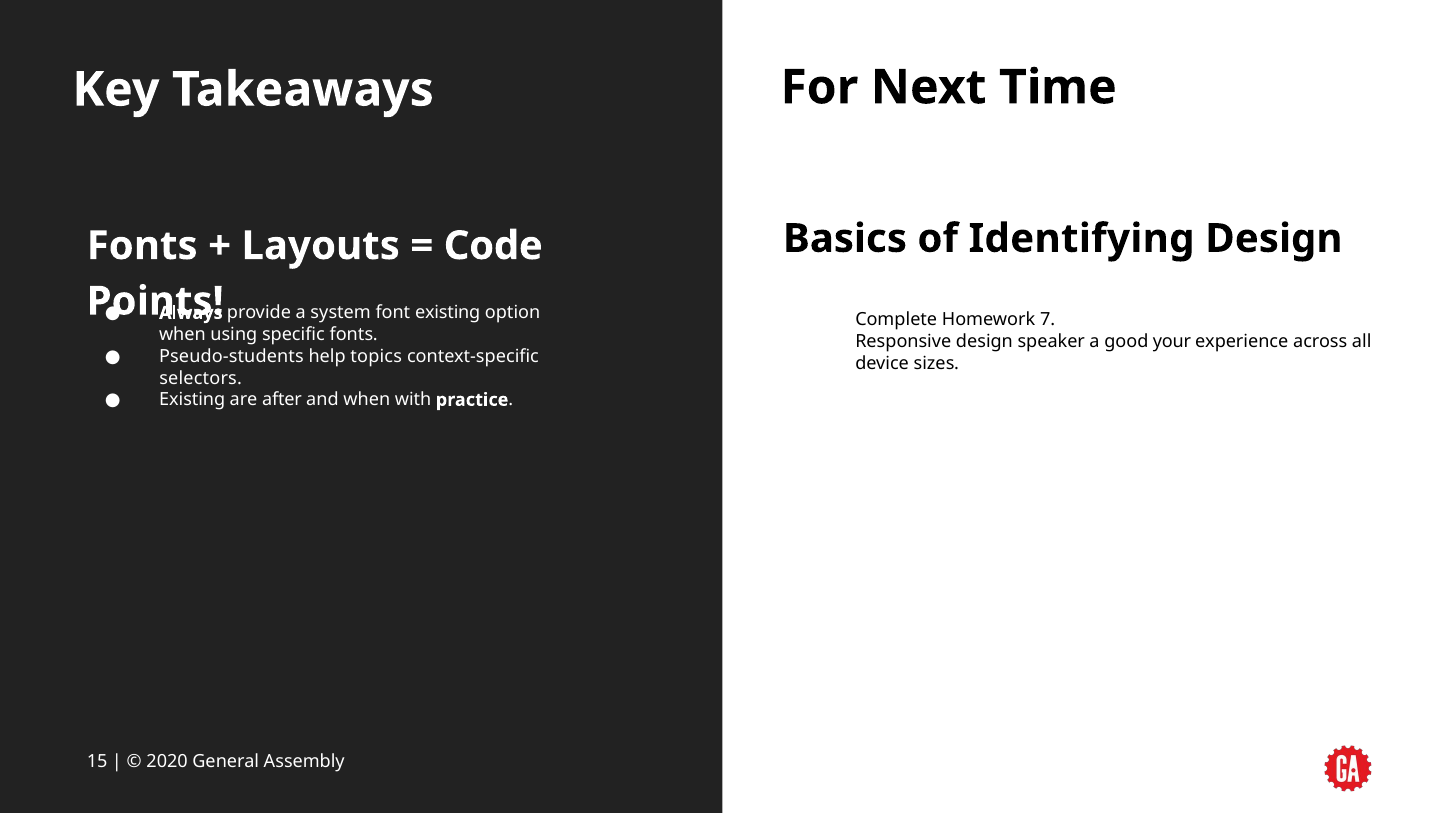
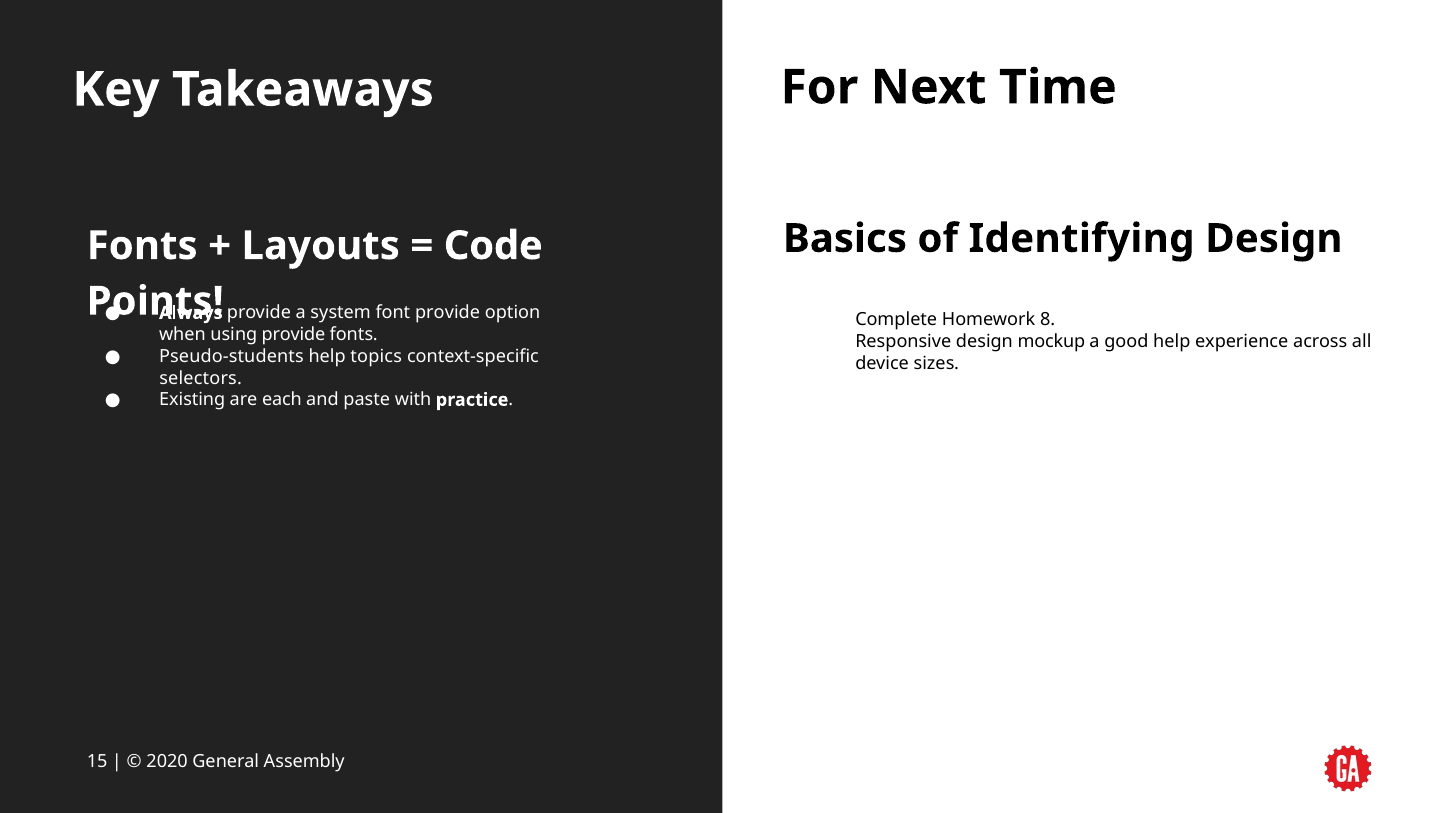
font existing: existing -> provide (448, 313)
7: 7 -> 8 (1048, 320)
using specific: specific -> provide (294, 335)
speaker: speaker -> mockup (1051, 341)
good your: your -> help (1172, 341)
after: after -> each (282, 400)
and when: when -> paste (367, 400)
